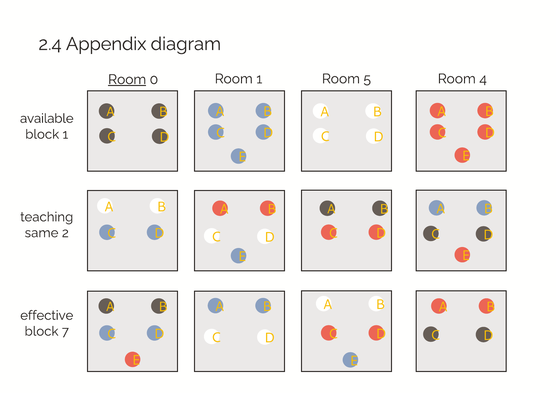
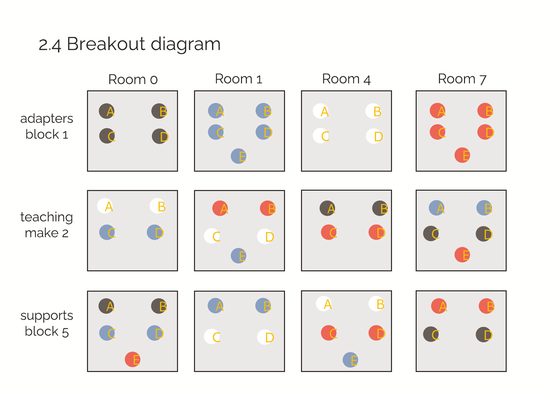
Appendix: Appendix -> Breakout (106, 44)
5: 5 -> 4 (367, 79)
Room underline: present -> none (127, 80)
4: 4 -> 7 (483, 79)
available: available -> adapters (47, 119)
same: same -> make (42, 233)
effective: effective -> supports (47, 316)
7: 7 -> 5 (65, 331)
